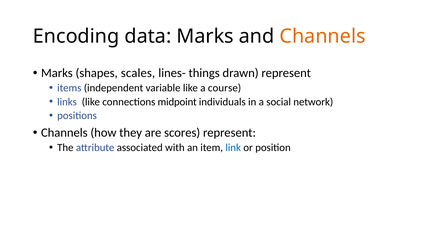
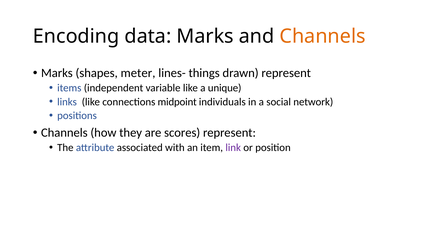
scales: scales -> meter (138, 73)
course: course -> unique (225, 88)
link colour: blue -> purple (233, 148)
